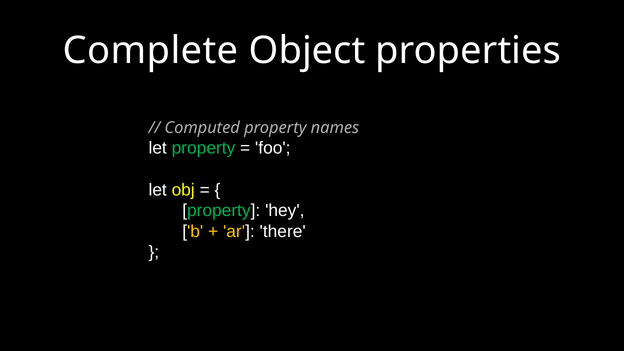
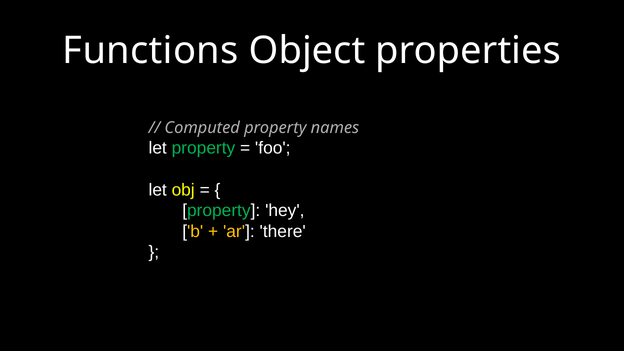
Complete: Complete -> Functions (151, 51)
